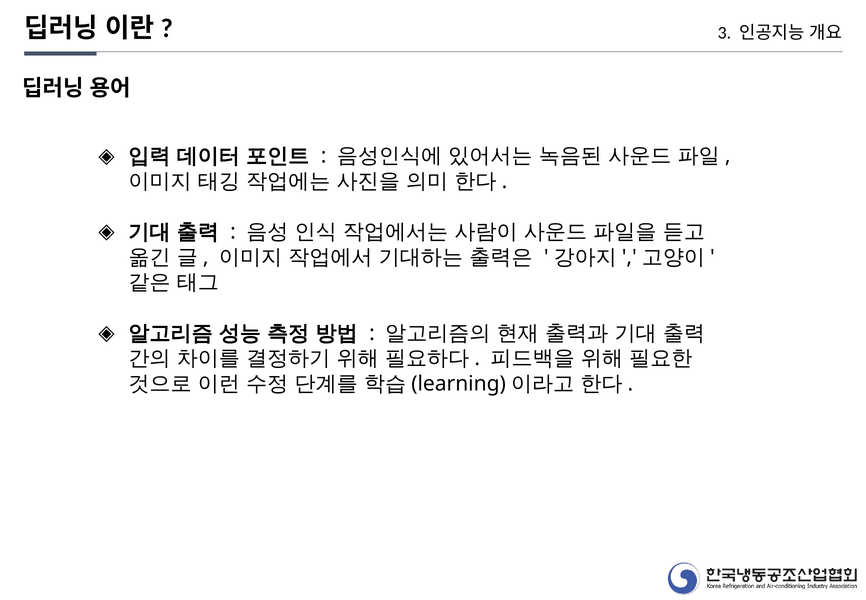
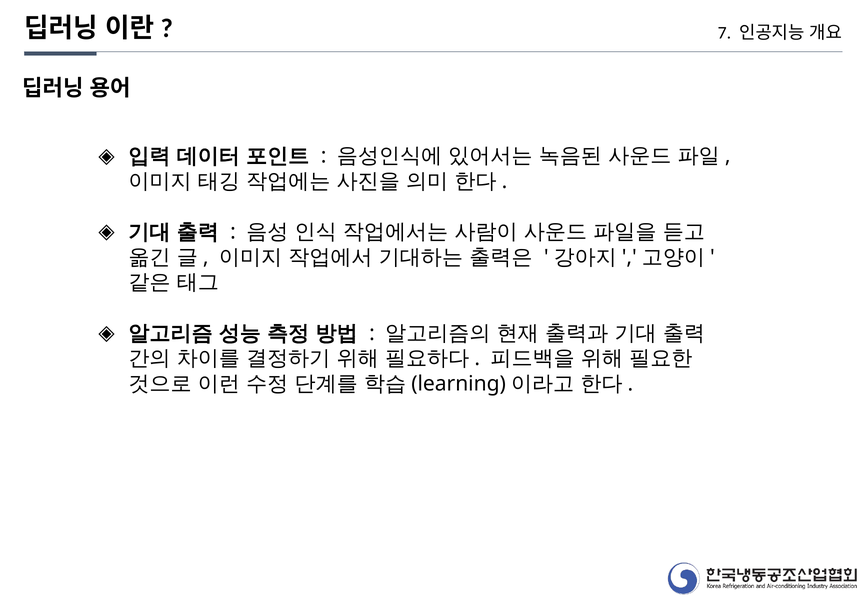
3: 3 -> 7 (724, 33)
